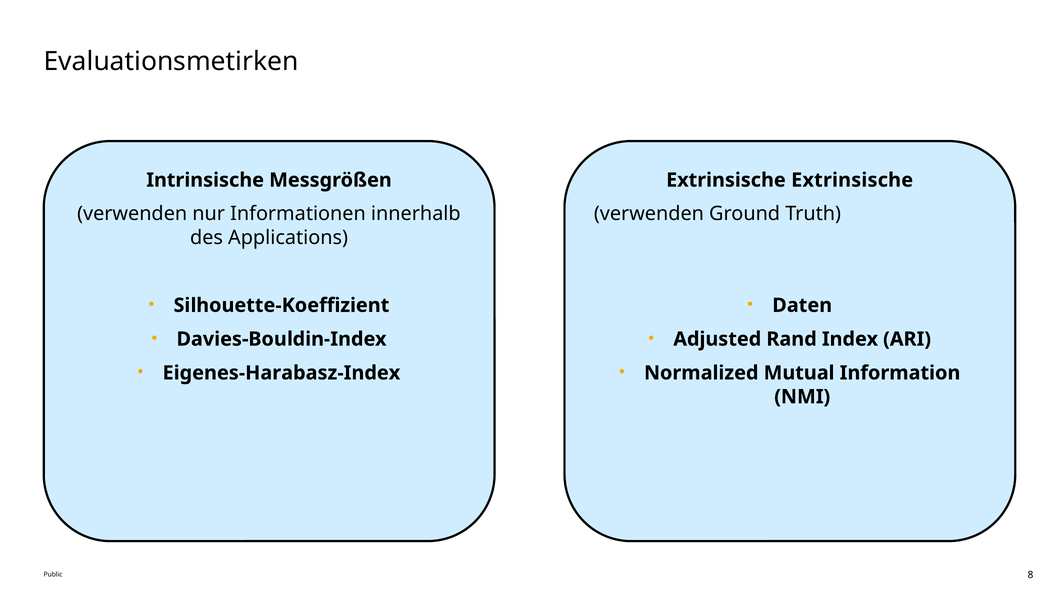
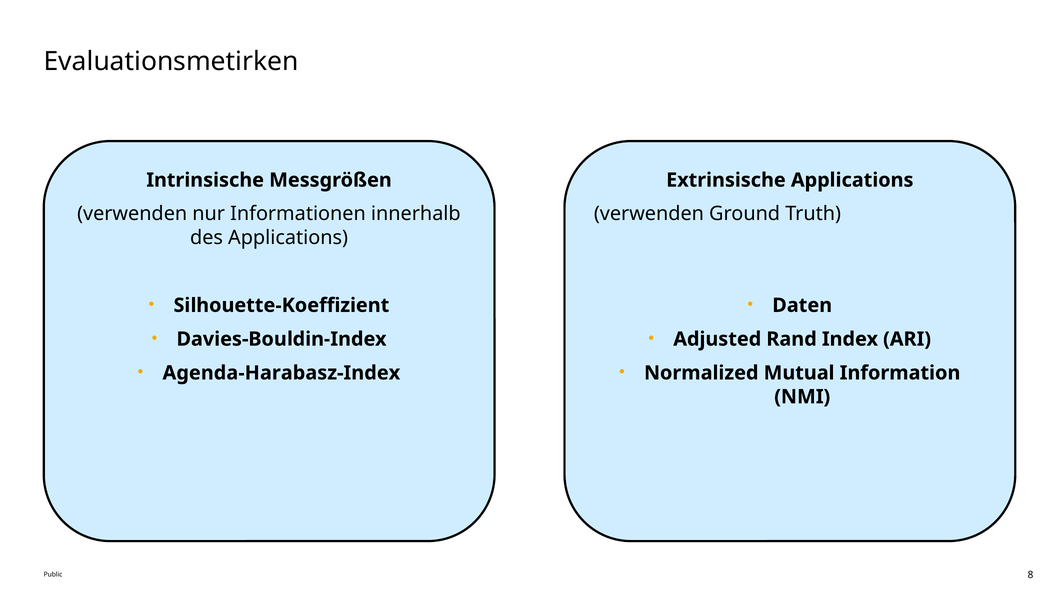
Extrinsische Extrinsische: Extrinsische -> Applications (852, 180)
Eigenes-Harabasz-Index: Eigenes-Harabasz-Index -> Agenda-Harabasz-Index (281, 373)
